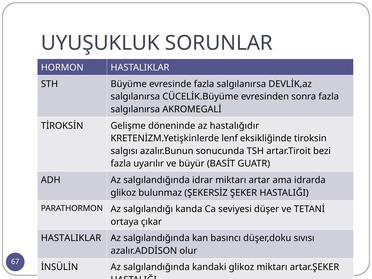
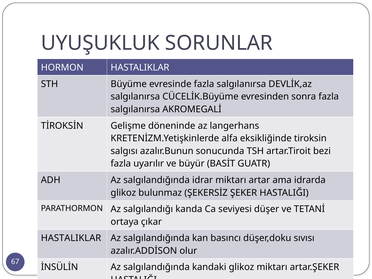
hastalığıdır: hastalığıdır -> langerhans (234, 126)
lenf: lenf -> alfa (230, 138)
